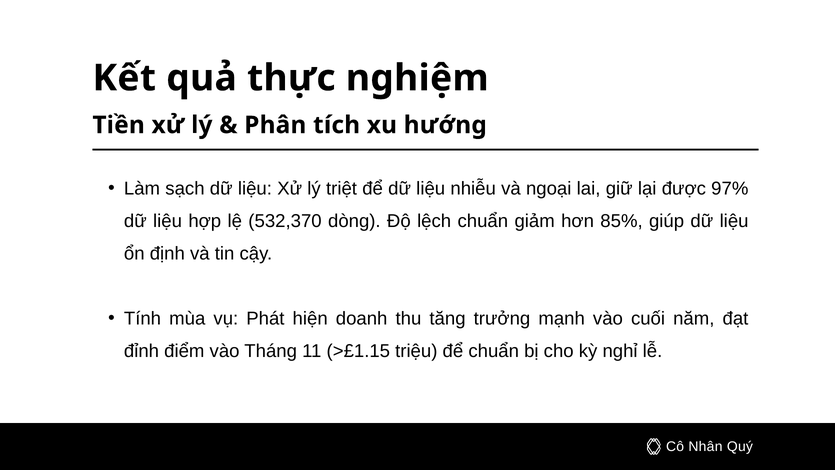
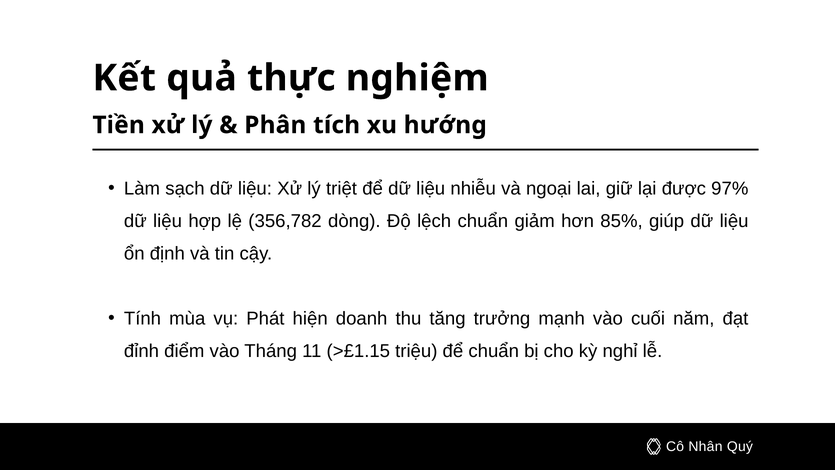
532,370: 532,370 -> 356,782 (285, 221)
